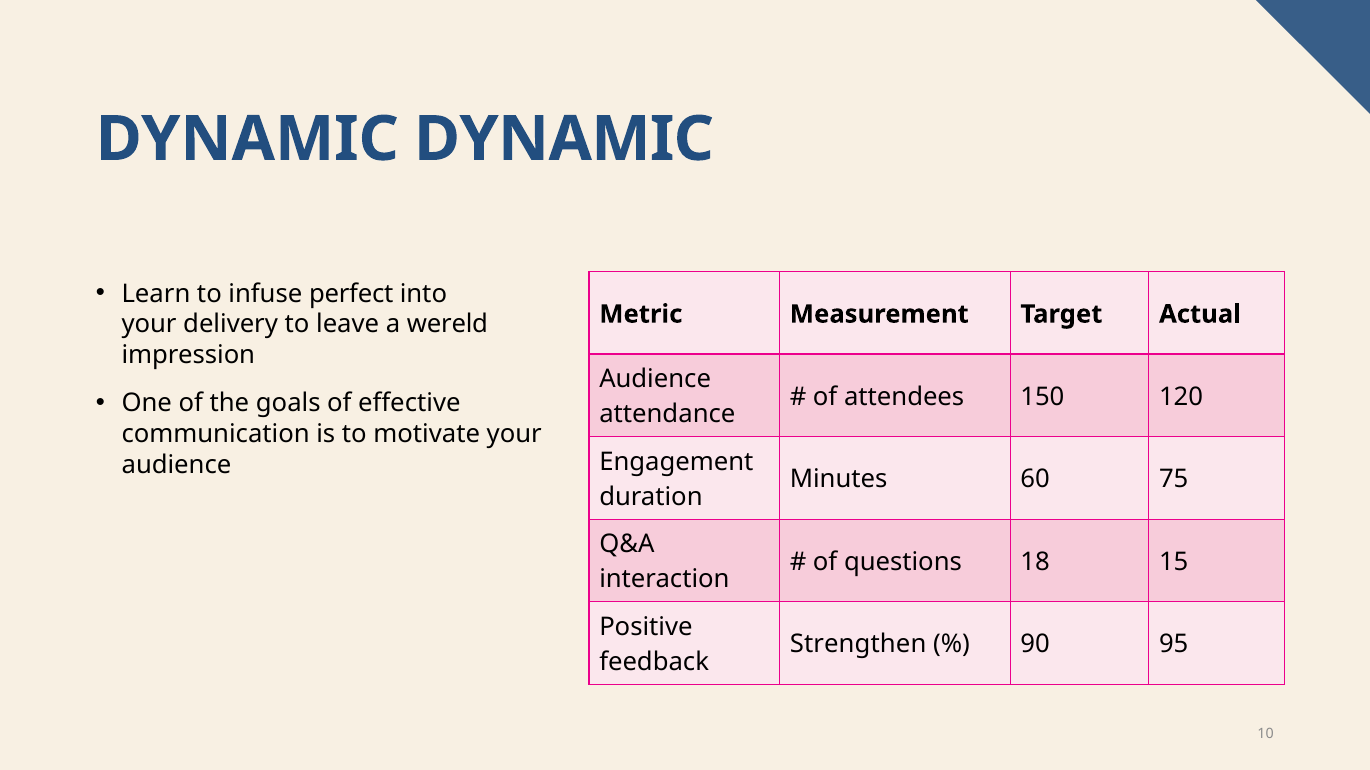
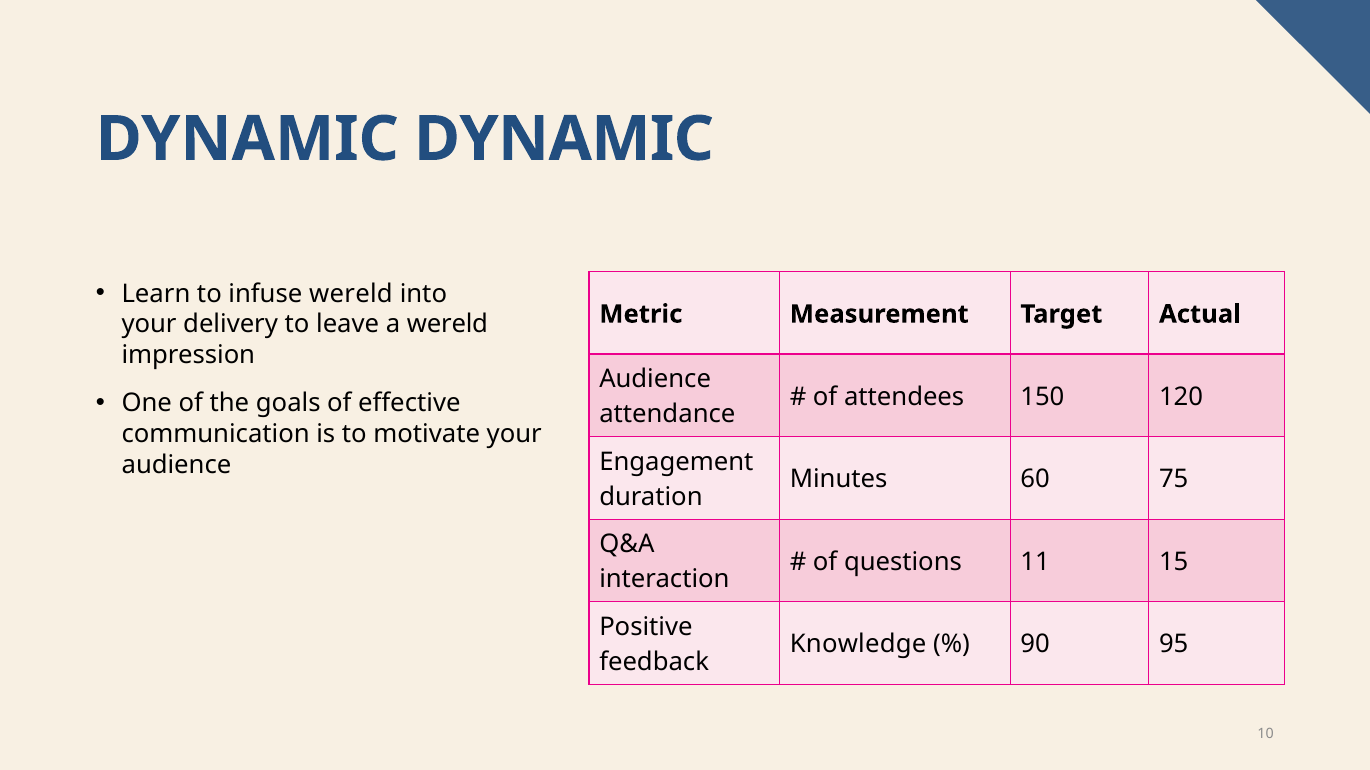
infuse perfect: perfect -> wereld (351, 294)
18: 18 -> 11 (1035, 562)
Strengthen: Strengthen -> Knowledge (858, 645)
